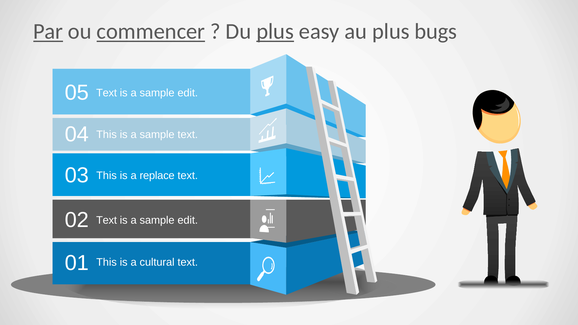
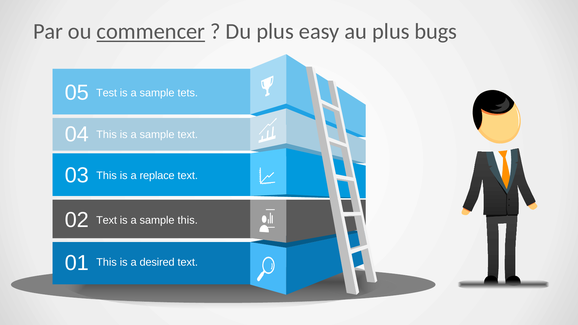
Par underline: present -> none (48, 32)
plus underline: present -> none (275, 32)
Text: Text -> Test (107, 93)
edit: edit -> tets (188, 93)
edit: edit -> this (188, 220)
cultural: cultural -> desired (157, 262)
